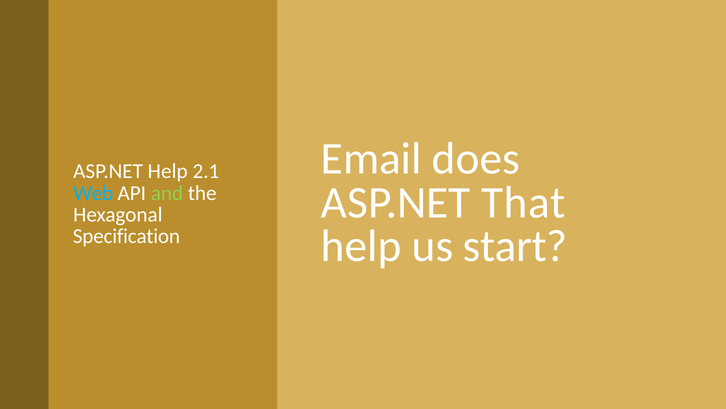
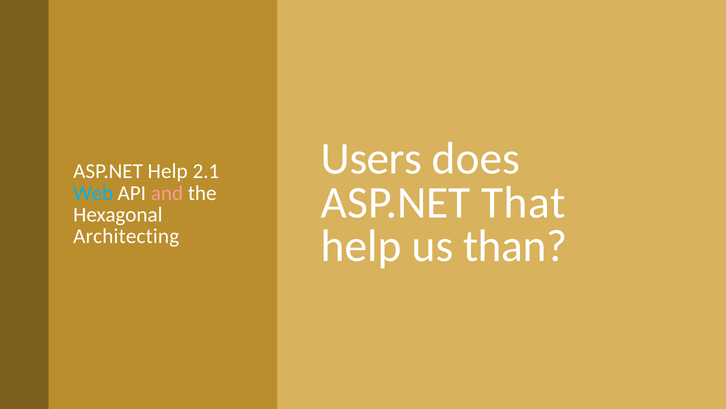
Email: Email -> Users (371, 159)
and colour: light green -> pink (167, 193)
Specification: Specification -> Architecting (126, 236)
start: start -> than (515, 246)
